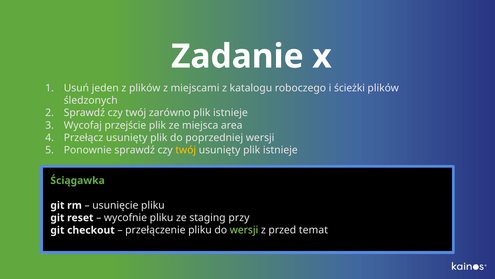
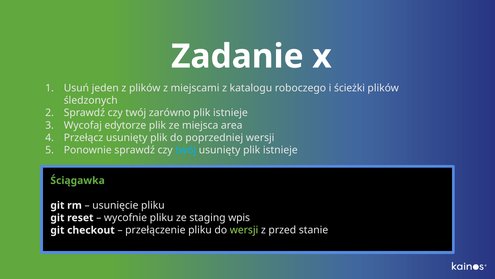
przejście: przejście -> edytorze (125, 125)
twój colour: yellow -> light blue (186, 150)
przy: przy -> wpis (239, 217)
temat: temat -> stanie (314, 230)
